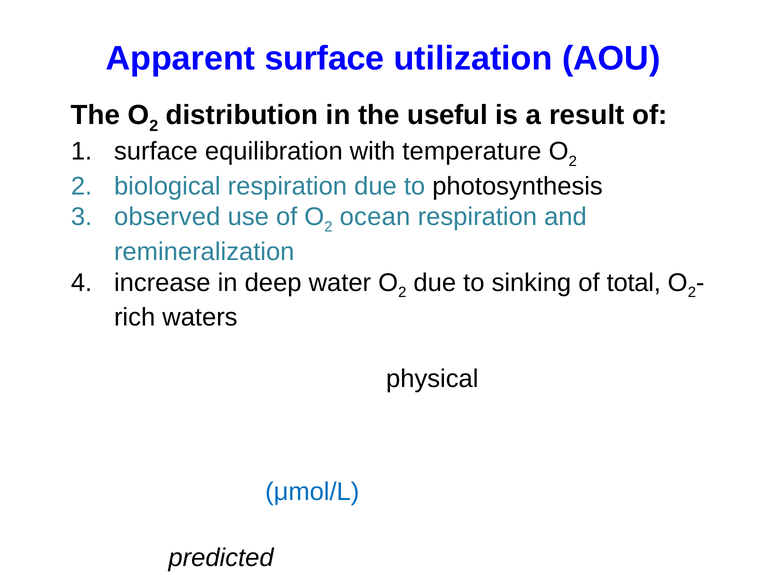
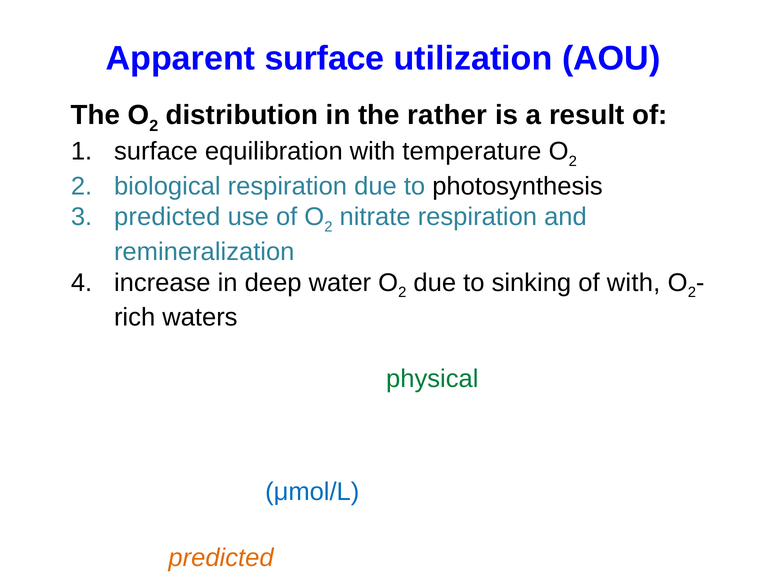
useful: useful -> rather (447, 115)
observed: observed -> predicted (167, 217)
ocean: ocean -> nitrate (375, 217)
of total: total -> with (634, 283)
physical colour: black -> green (432, 379)
predicted colour: black -> orange (221, 558)
